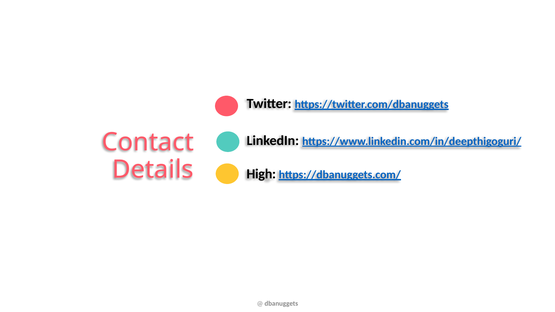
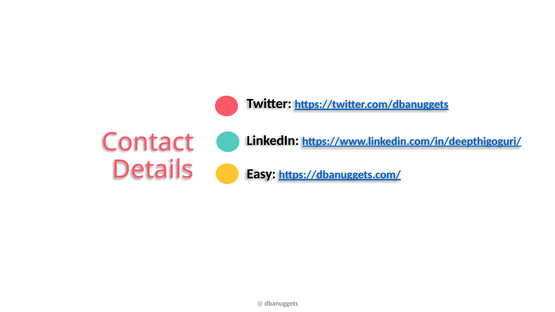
High: High -> Easy (261, 174)
